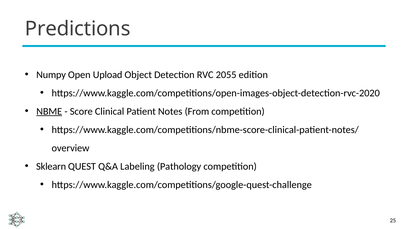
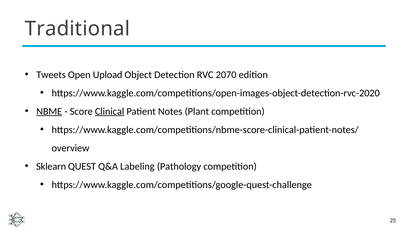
Predictions: Predictions -> Traditional (78, 29)
Numpy: Numpy -> Tweets (51, 75)
2055: 2055 -> 2070 (226, 75)
Clinical underline: none -> present (110, 112)
From: From -> Plant (197, 112)
